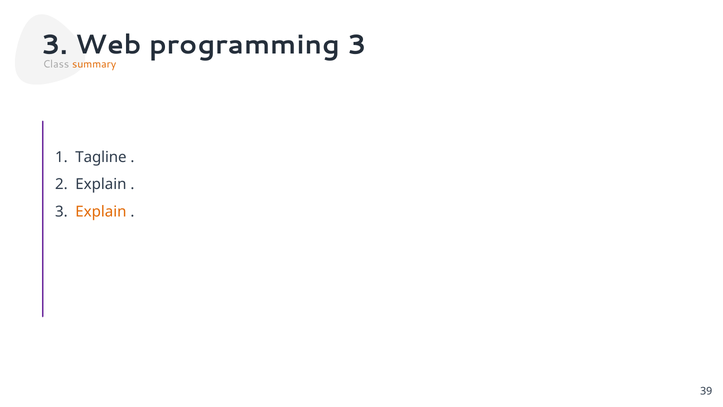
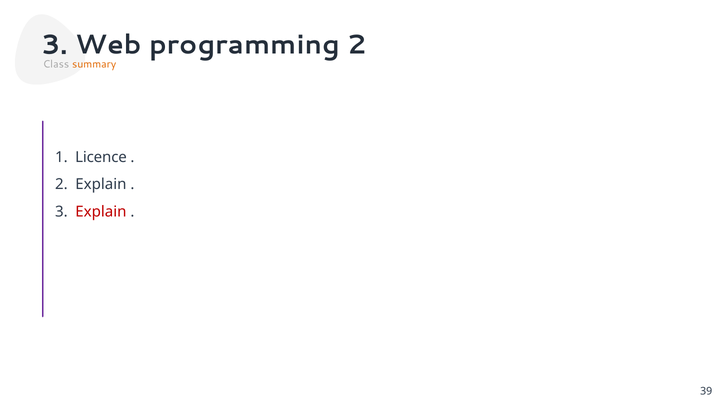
programming 3: 3 -> 2 (357, 45)
Tagline: Tagline -> Licence (101, 157)
Explain colour: orange -> red (101, 211)
